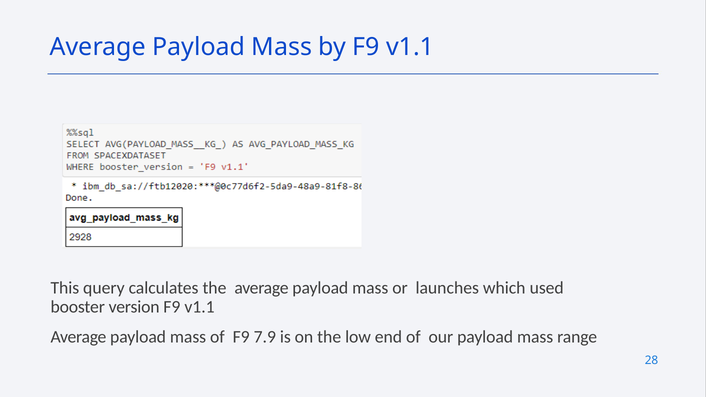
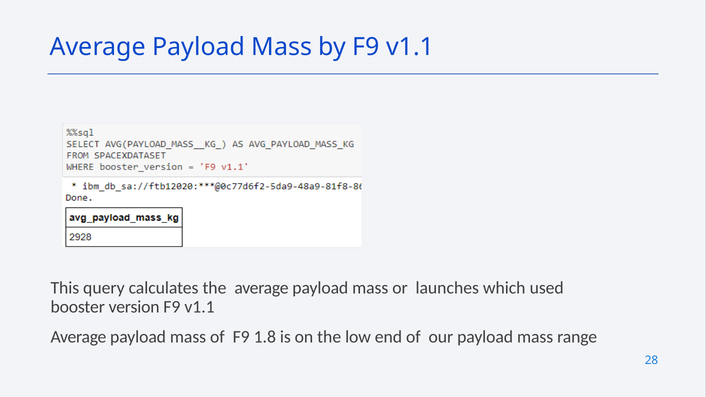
7.9: 7.9 -> 1.8 (265, 337)
